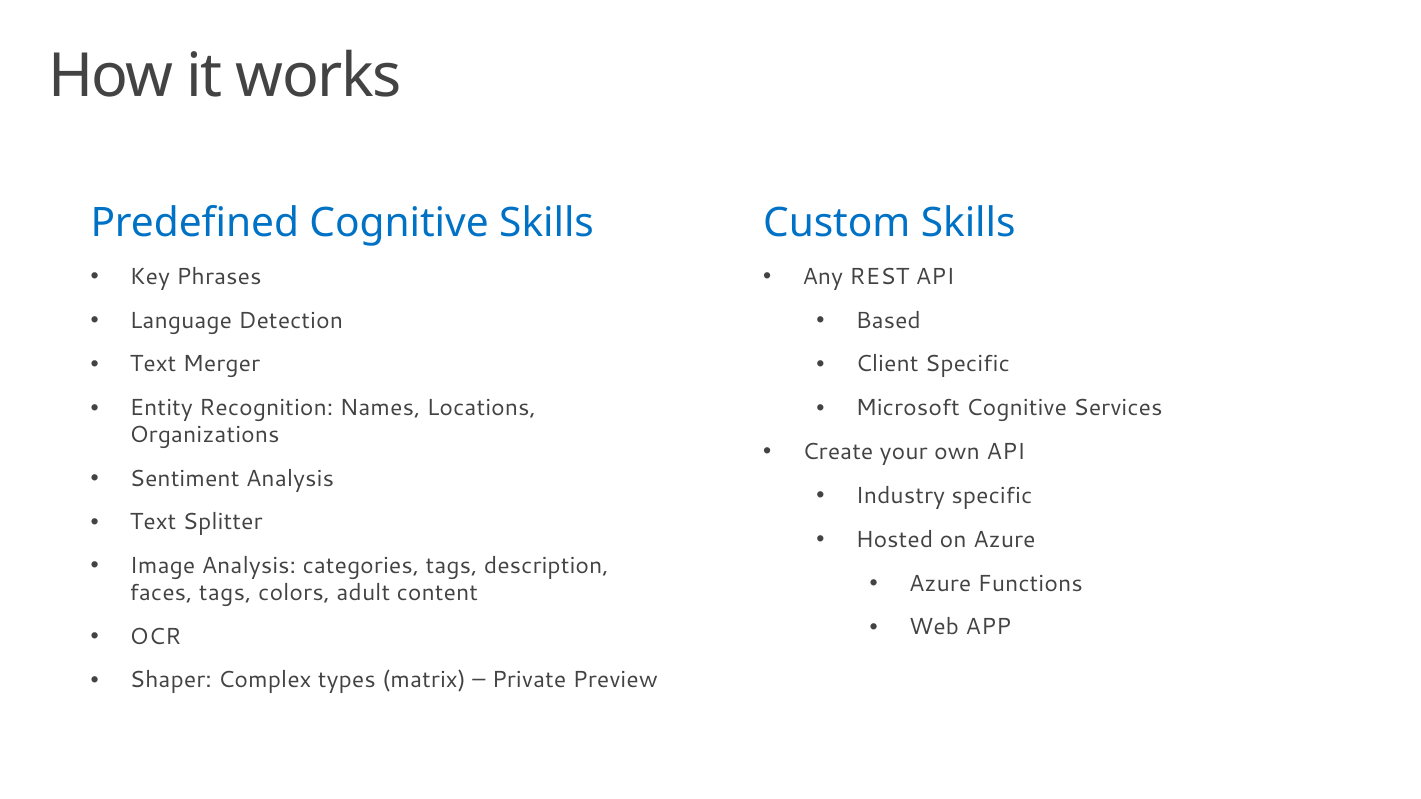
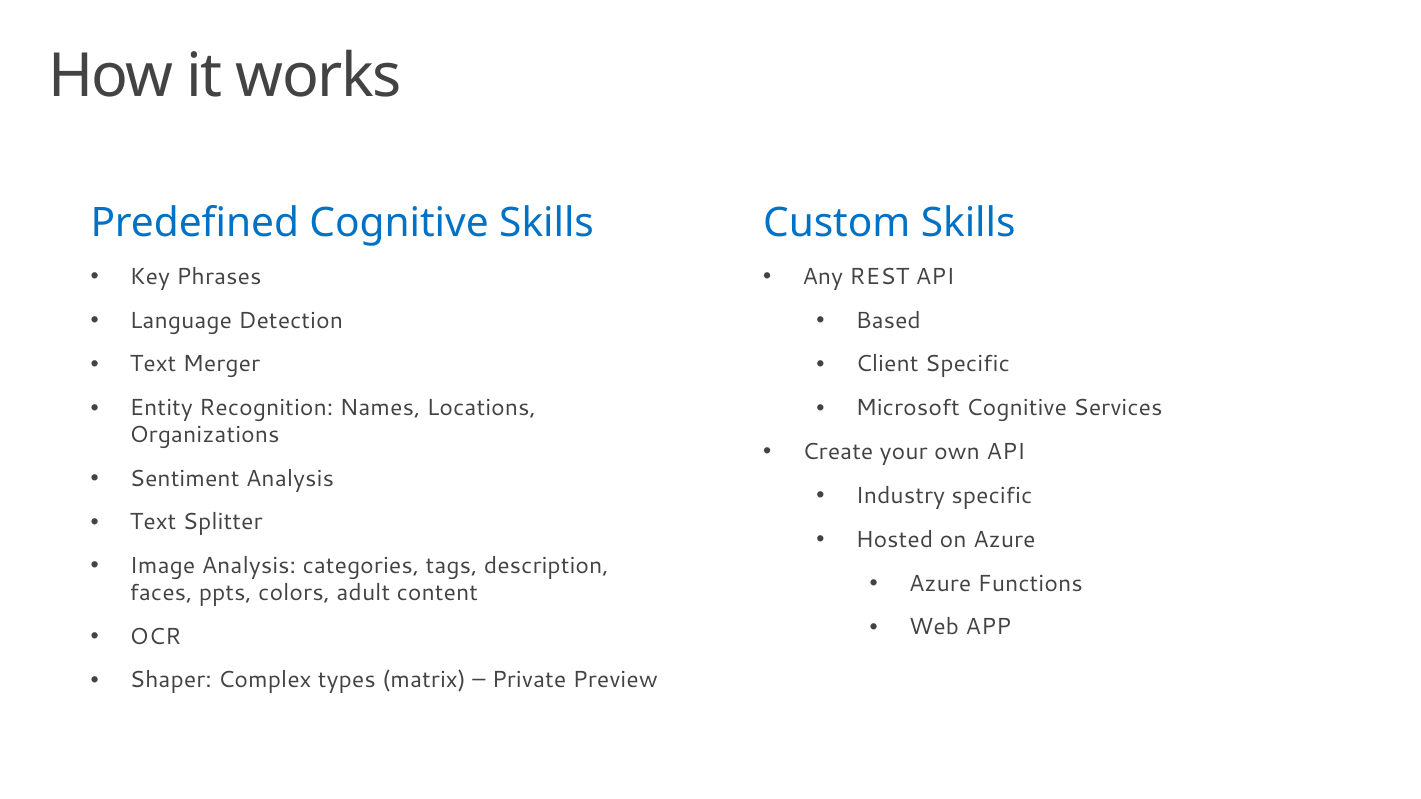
faces tags: tags -> ppts (225, 593)
